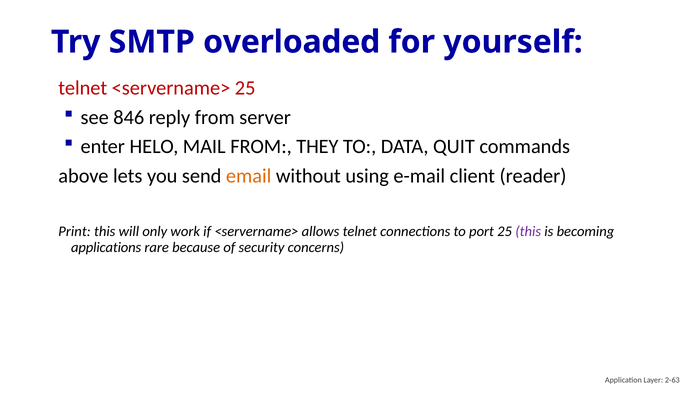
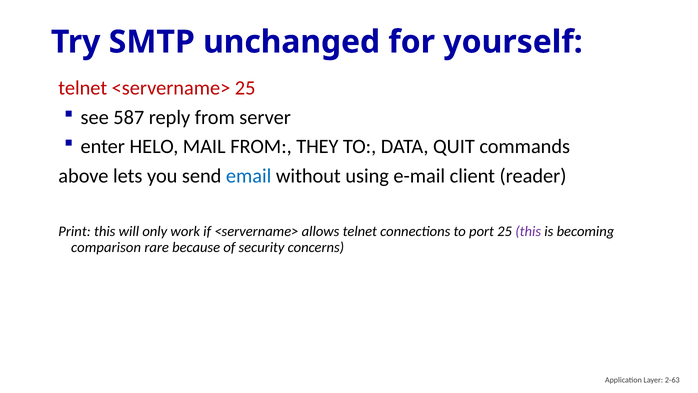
overloaded: overloaded -> unchanged (292, 42)
846: 846 -> 587 (129, 117)
email colour: orange -> blue (249, 176)
applications: applications -> comparison (106, 247)
